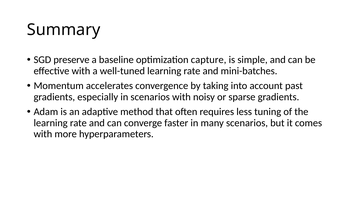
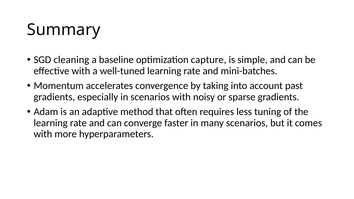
preserve: preserve -> cleaning (71, 60)
